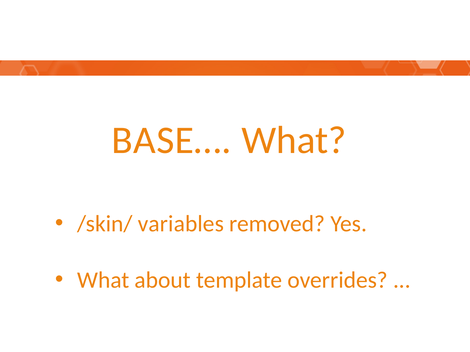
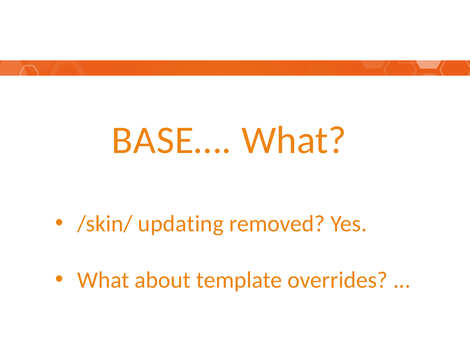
variables: variables -> updating (181, 224)
